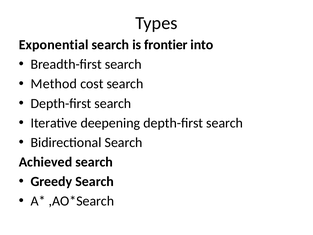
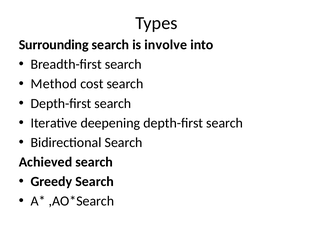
Exponential: Exponential -> Surrounding (54, 45)
frontier: frontier -> involve (166, 45)
